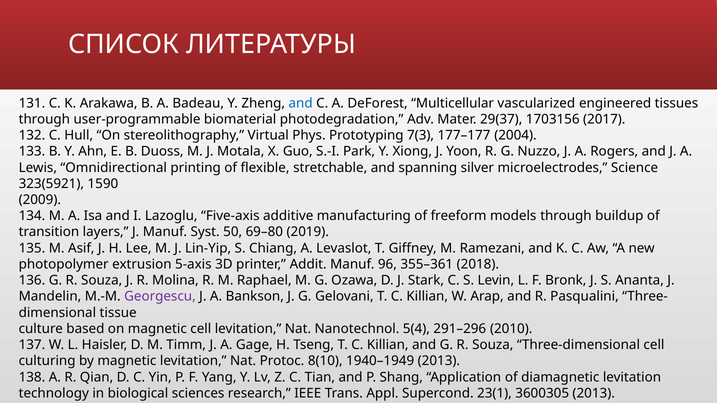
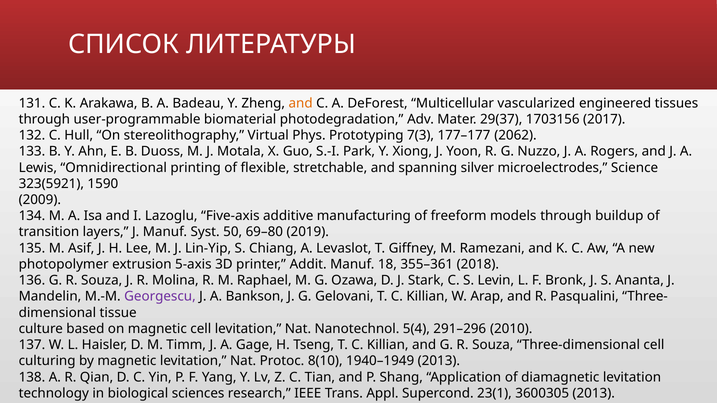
and colour: blue -> orange (301, 103)
2004: 2004 -> 2062 (515, 135)
96: 96 -> 18 (387, 264)
